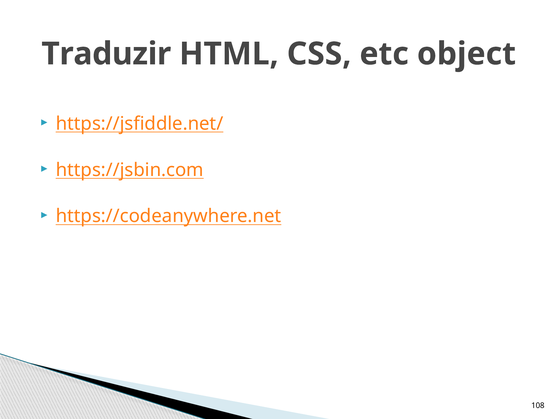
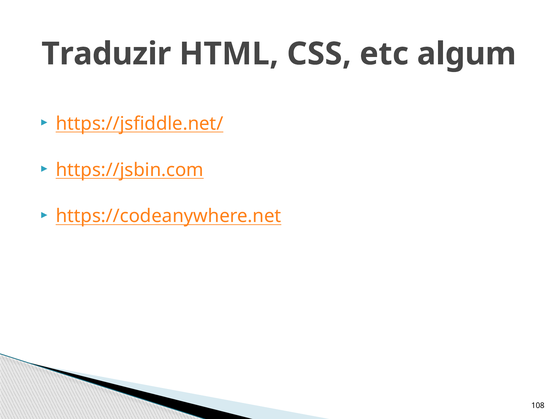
object: object -> algum (467, 54)
